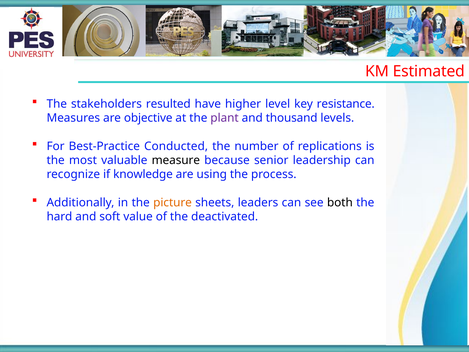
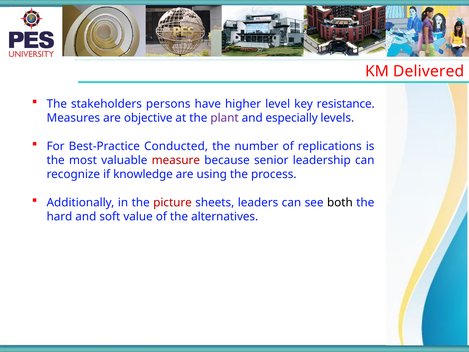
Estimated: Estimated -> Delivered (429, 71)
resulted: resulted -> persons (168, 104)
thousand: thousand -> especially (292, 118)
measure colour: black -> red (176, 160)
picture colour: orange -> red (173, 202)
deactivated: deactivated -> alternatives (225, 217)
